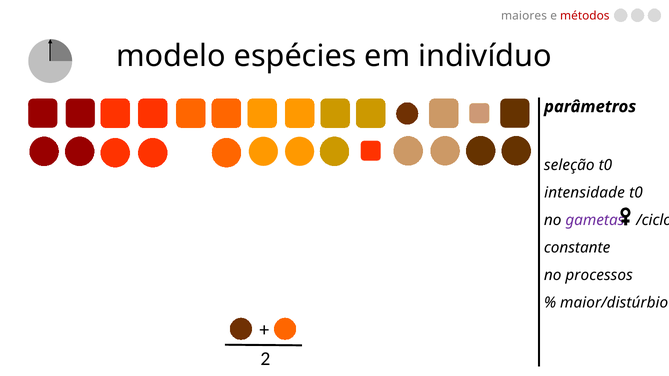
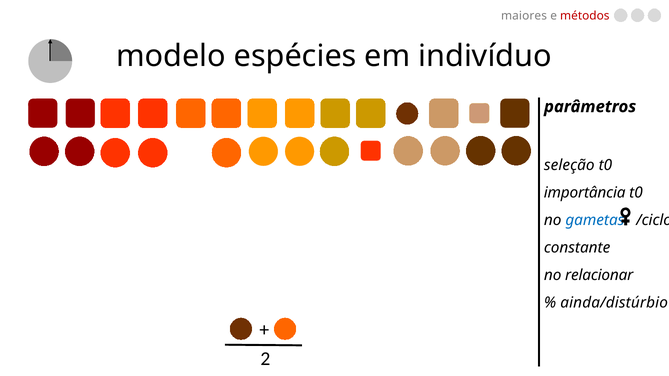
intensidade: intensidade -> importância (585, 193)
gametas colour: purple -> blue (595, 220)
processos: processos -> relacionar (599, 275)
maior/distúrbio: maior/distúrbio -> ainda/distúrbio (614, 303)
